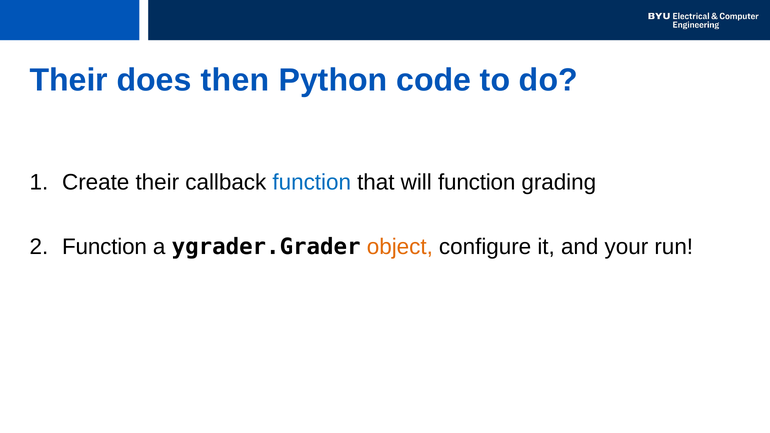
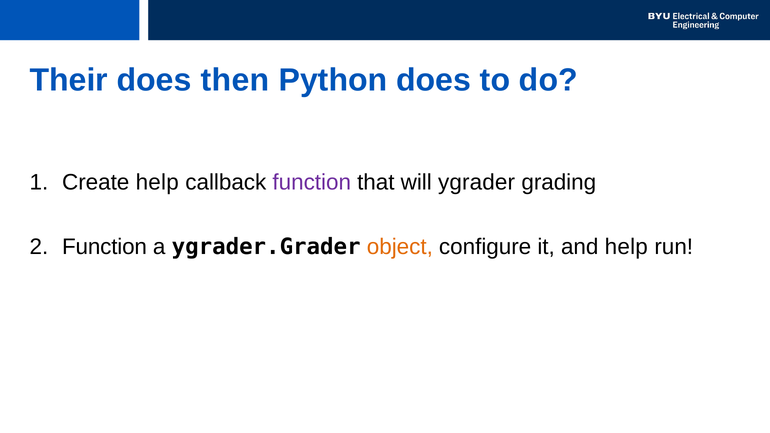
Python code: code -> does (434, 80)
Create their: their -> help (157, 182)
function colour: blue -> purple (312, 182)
will function: function -> ygrader (477, 182)
and your: your -> help (626, 247)
